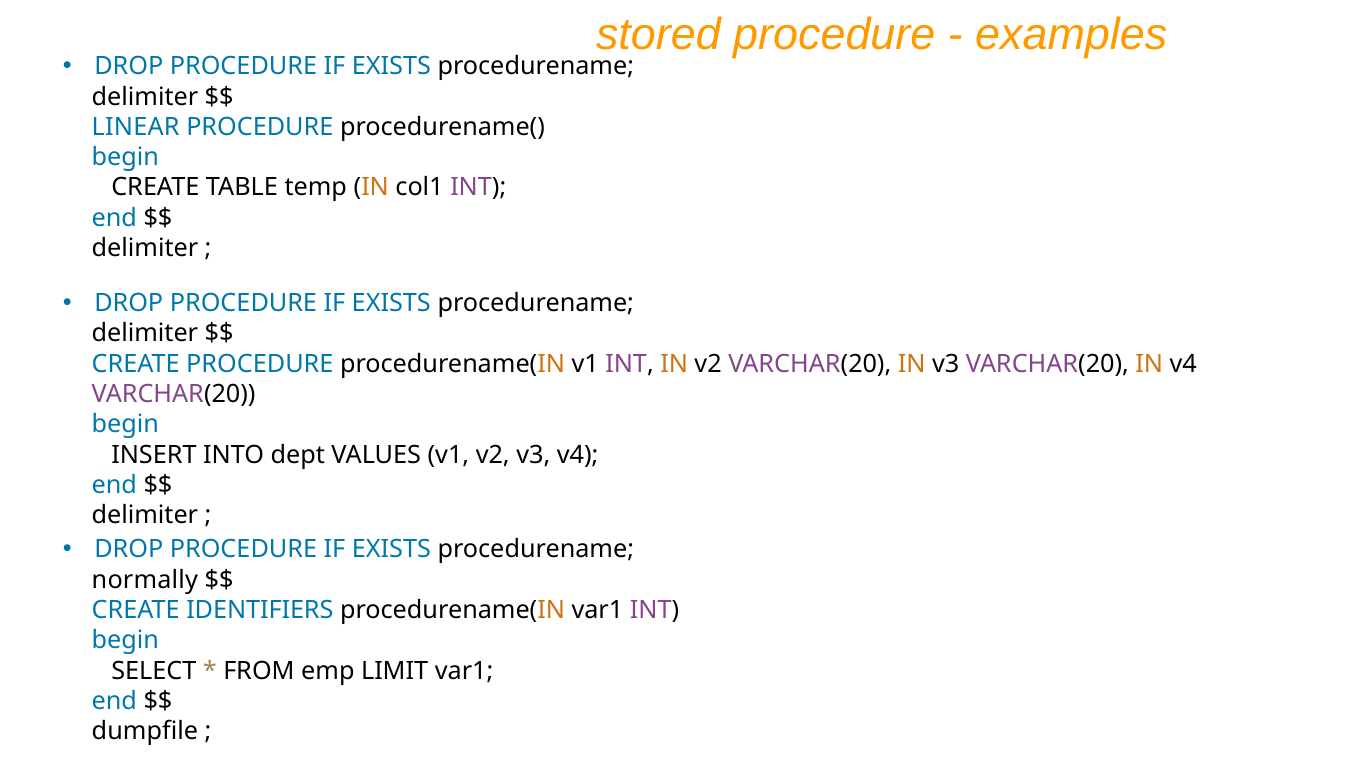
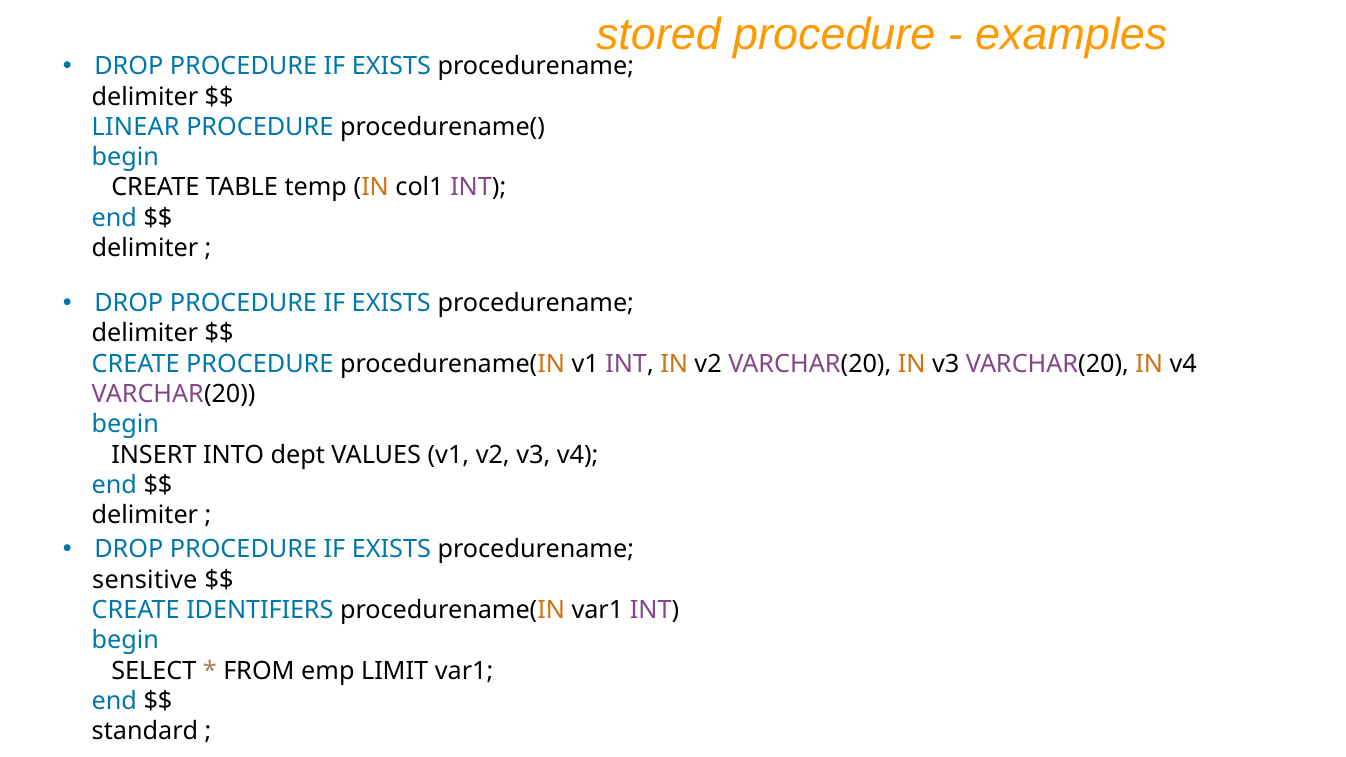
normally: normally -> sensitive (145, 580)
dumpfile: dumpfile -> standard (145, 731)
